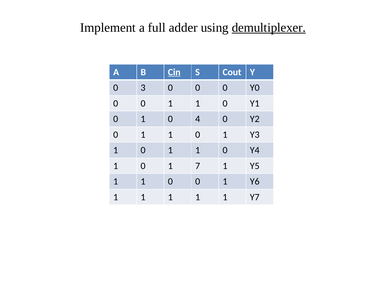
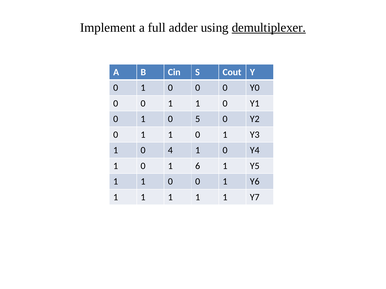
Cin underline: present -> none (174, 72)
3: 3 -> 1 (143, 88)
4: 4 -> 5 (198, 119)
1: 1 -> 4 (170, 151)
7: 7 -> 6 (198, 166)
